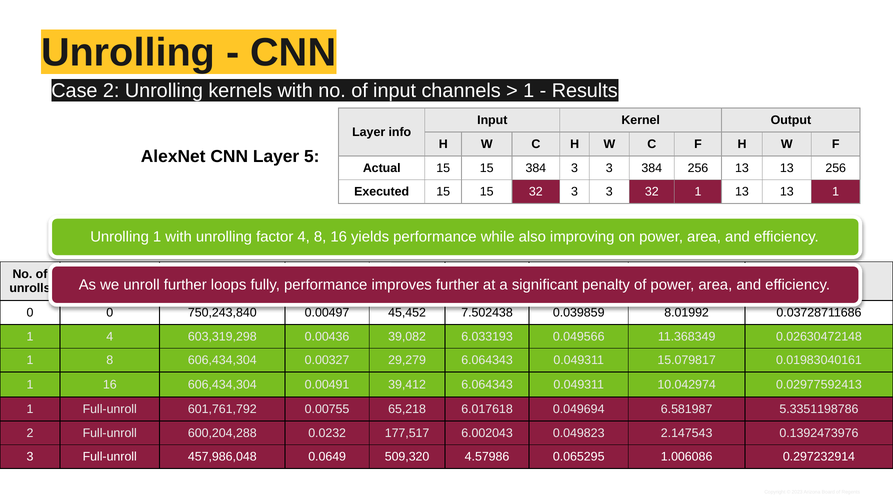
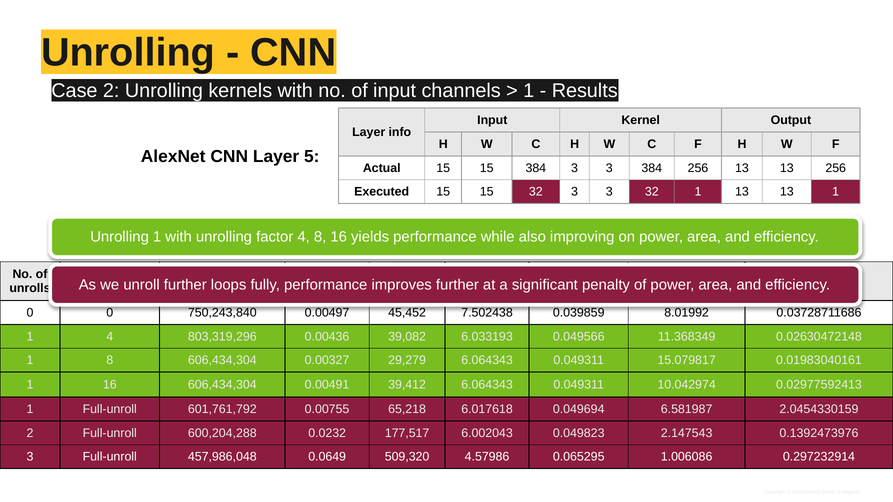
603,319,298: 603,319,298 -> 803,319,296 (222, 337)
5.3351198786: 5.3351198786 -> 2.0454330159 (819, 409)
